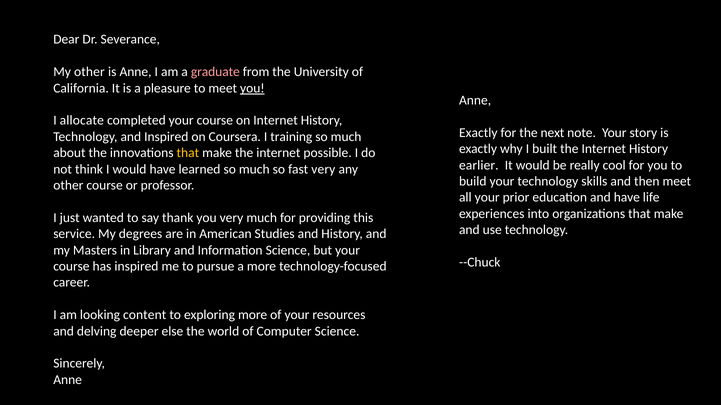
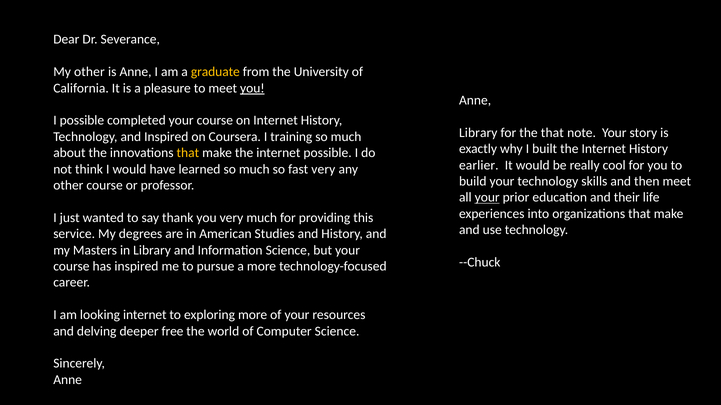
graduate colour: pink -> yellow (215, 72)
I allocate: allocate -> possible (82, 121)
Exactly: Exactly -> Library (478, 133)
the next: next -> that (552, 133)
your underline: none -> present (487, 198)
and have: have -> their (627, 198)
looking content: content -> internet (145, 315)
else: else -> free (173, 332)
